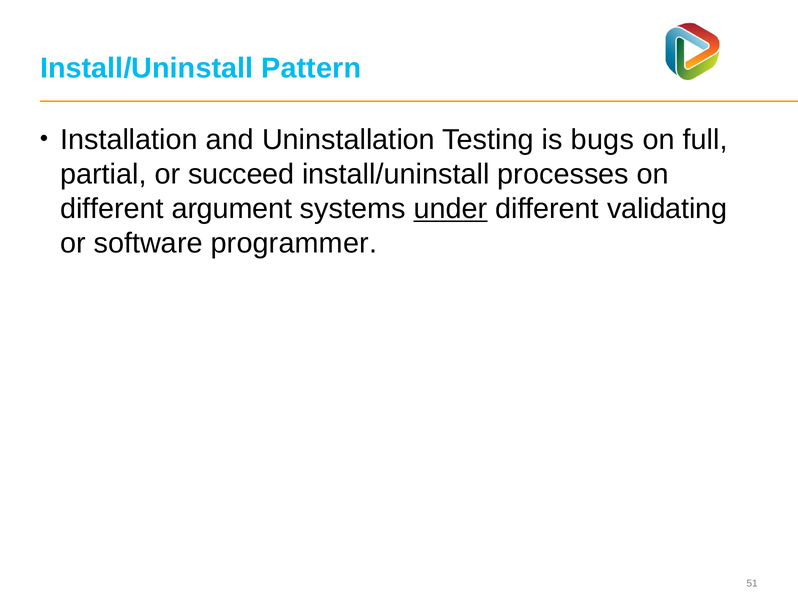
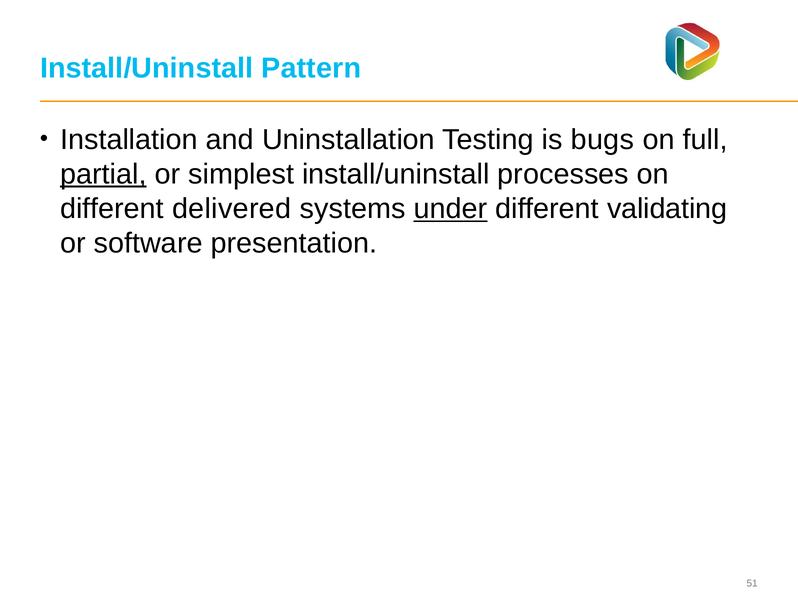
partial underline: none -> present (103, 174)
succeed: succeed -> simplest (241, 174)
argument: argument -> delivered (232, 209)
programmer: programmer -> presentation (294, 243)
